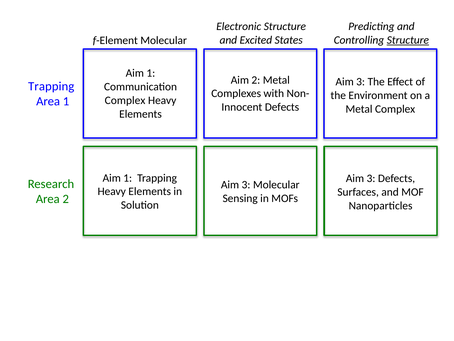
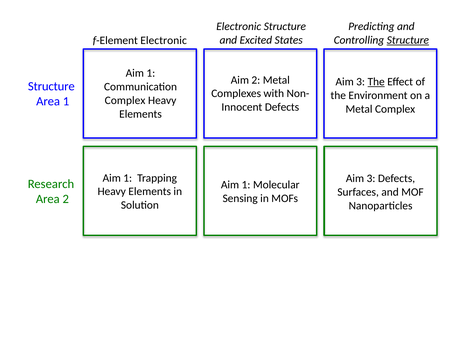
f-Element Molecular: Molecular -> Electronic (164, 40)
The underline: none -> present (376, 82)
Trapping: Trapping -> Structure (51, 86)
3: 3 -> 1 (246, 185)
